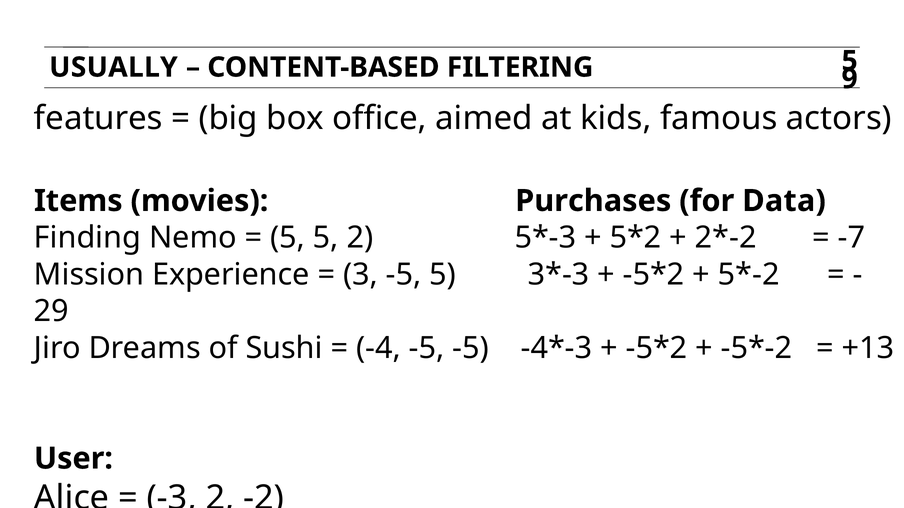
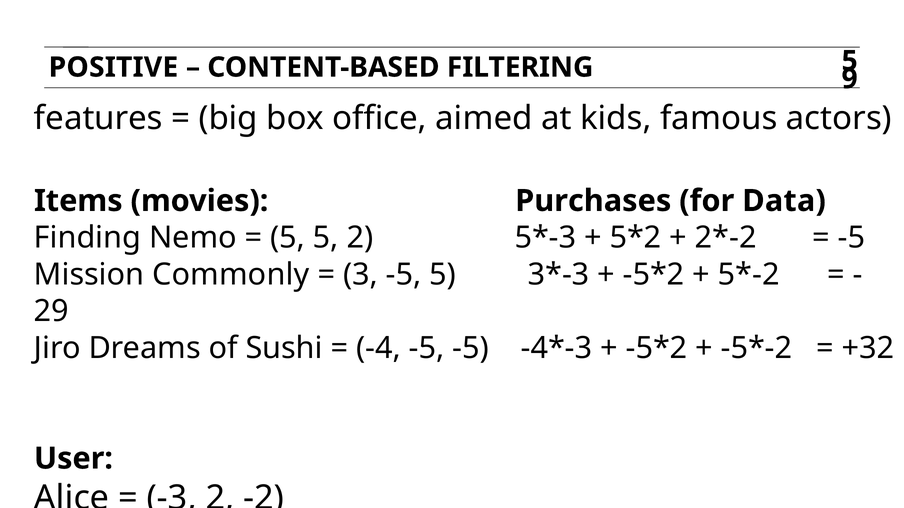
USUALLY: USUALLY -> POSITIVE (113, 67)
-7: -7 -> -5 (852, 237)
Experience: Experience -> Commonly (231, 274)
+13: +13 -> +32 (868, 348)
